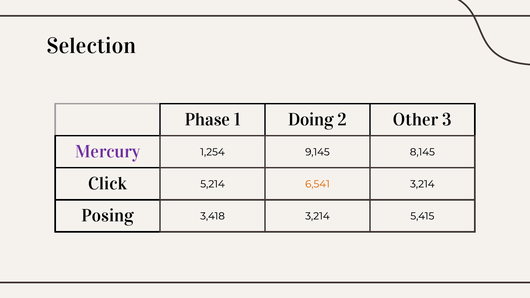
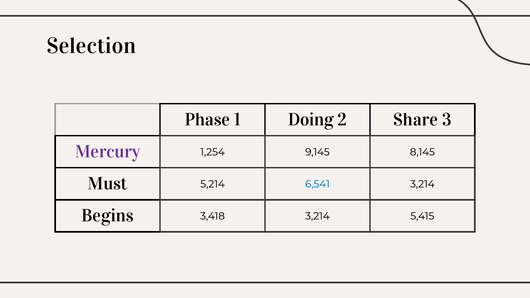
Other: Other -> Share (416, 120)
Click: Click -> Must (108, 184)
6,541 colour: orange -> blue (317, 184)
Posing: Posing -> Begins (108, 216)
